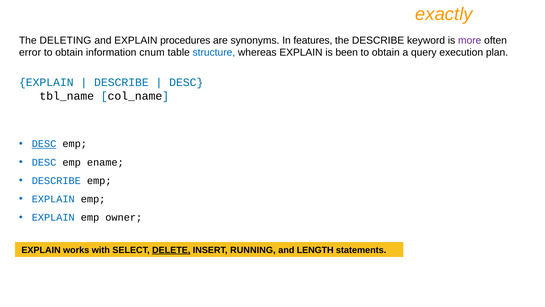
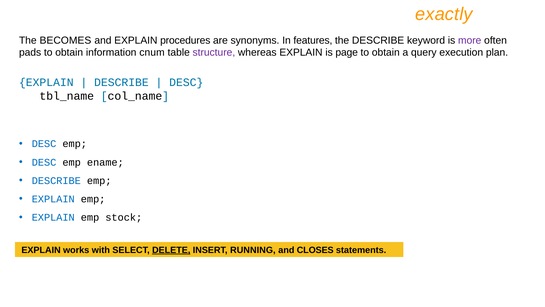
DELETING: DELETING -> BECOMES (65, 40)
error: error -> pads (30, 53)
structure colour: blue -> purple (214, 53)
been: been -> page (347, 53)
DESC underline: present -> none (44, 144)
owner: owner -> stock (124, 217)
LENGTH: LENGTH -> CLOSES (315, 250)
